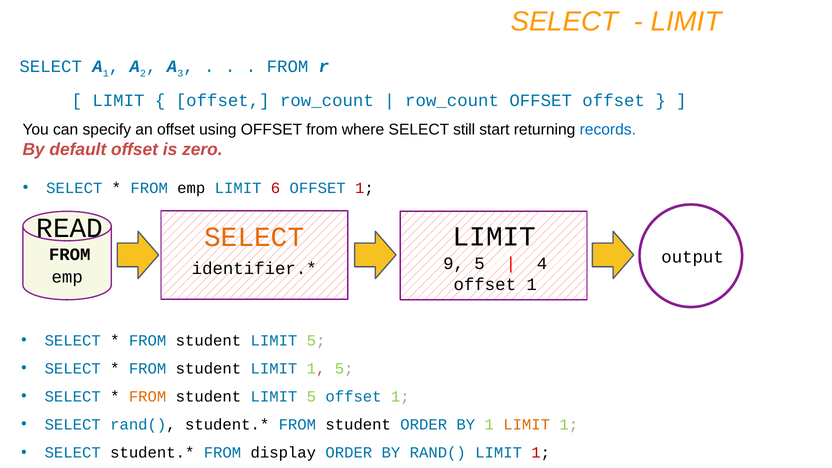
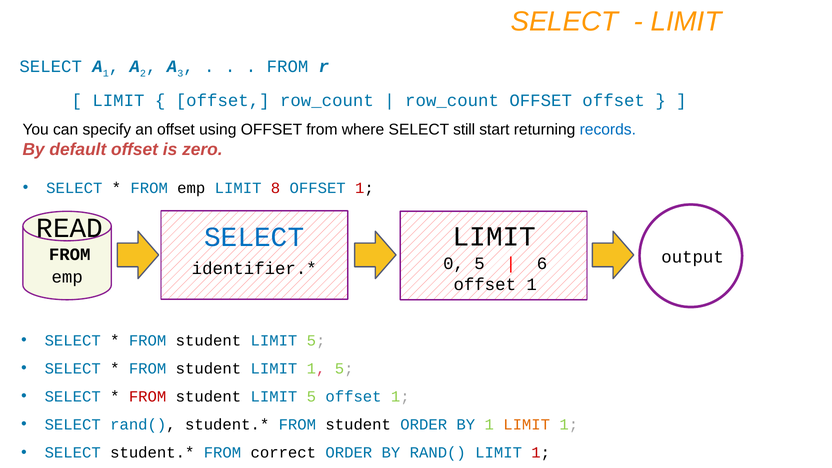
6: 6 -> 8 (276, 188)
SELECT colour: orange -> blue (254, 237)
9: 9 -> 0 (454, 264)
4: 4 -> 6 (542, 264)
FROM colour: orange -> red (148, 397)
display: display -> correct (283, 453)
